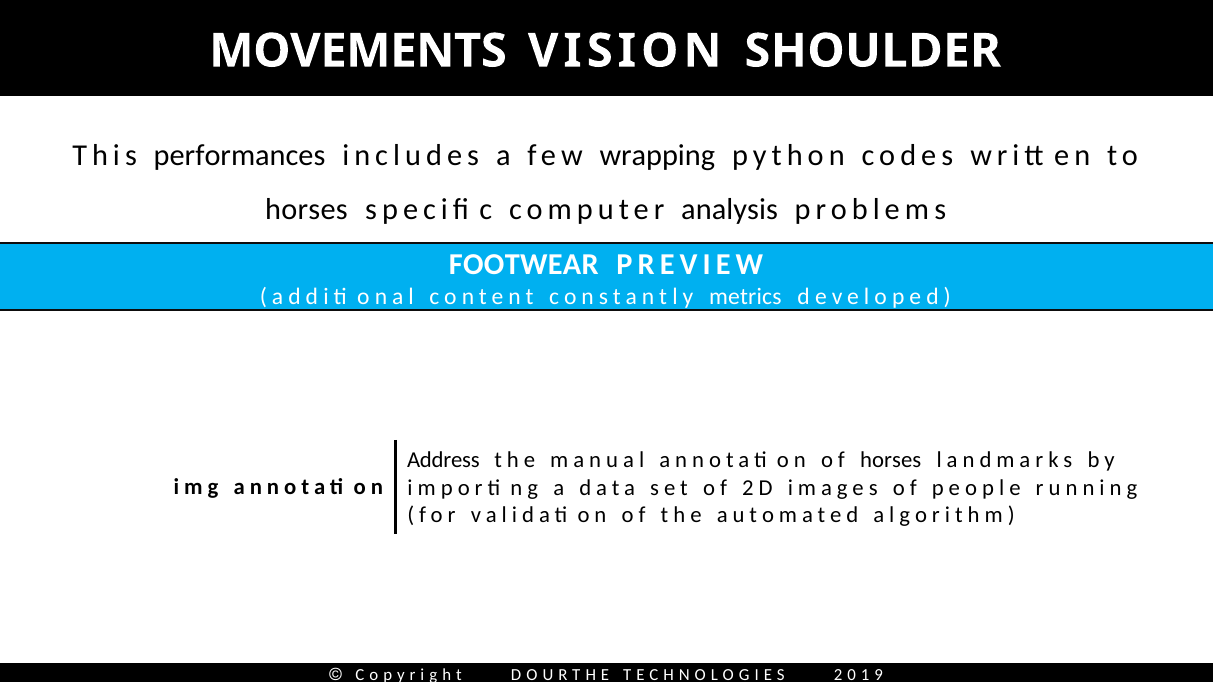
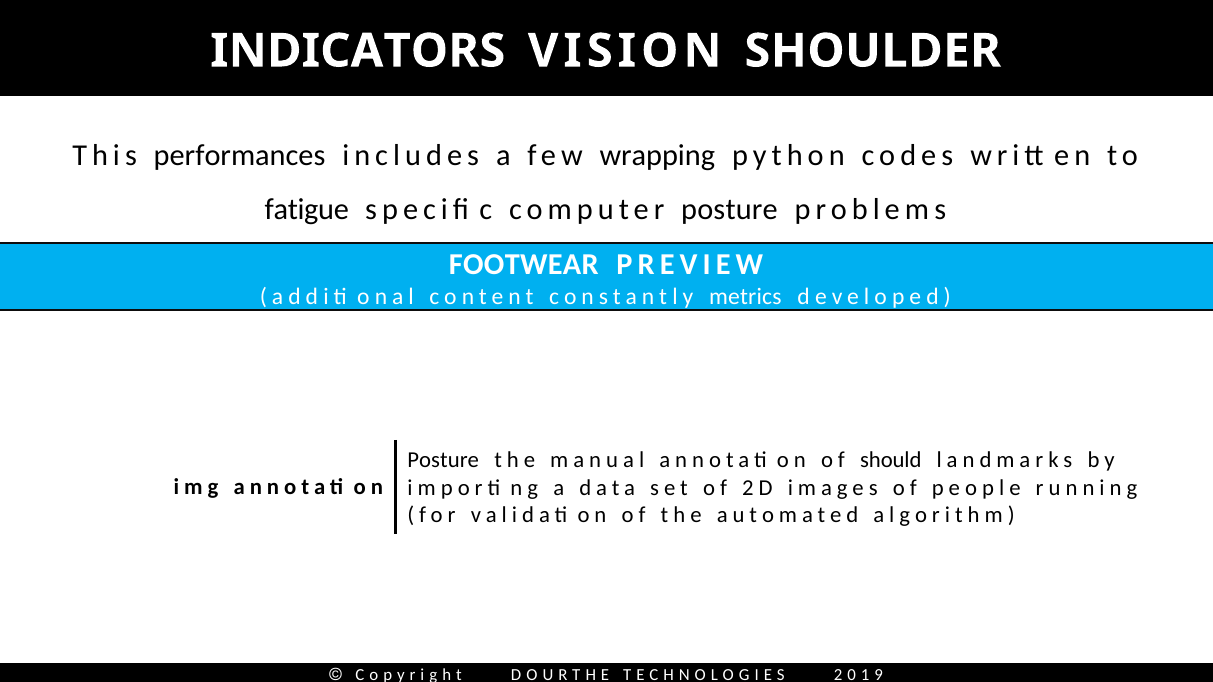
MOVEMENTS: MOVEMENTS -> INDICATORS (358, 51)
horses: horses -> fatigue (307, 210)
computer analysis: analysis -> posture (729, 210)
Address: Address -> Posture (443, 460)
of horses: horses -> should (891, 460)
